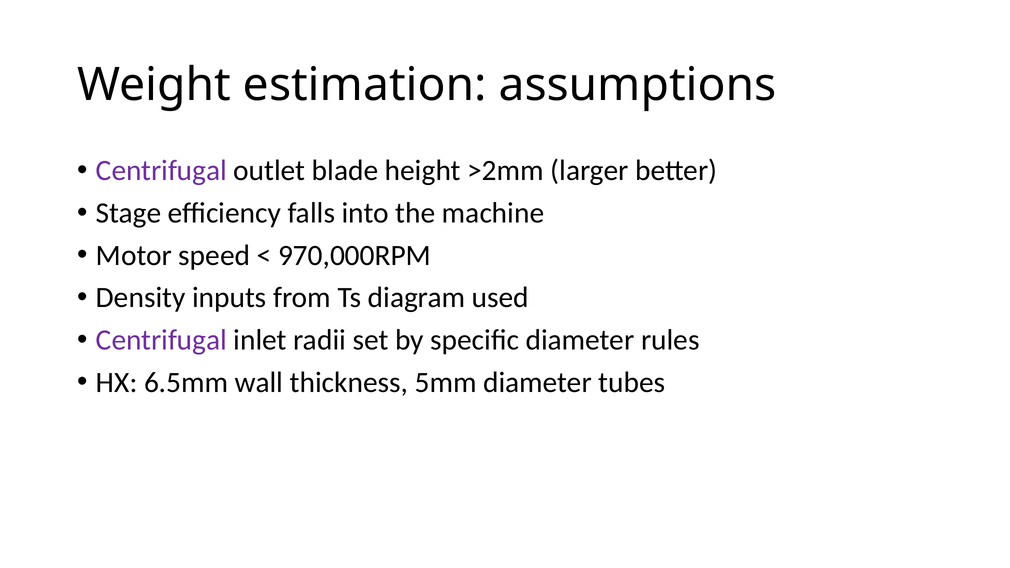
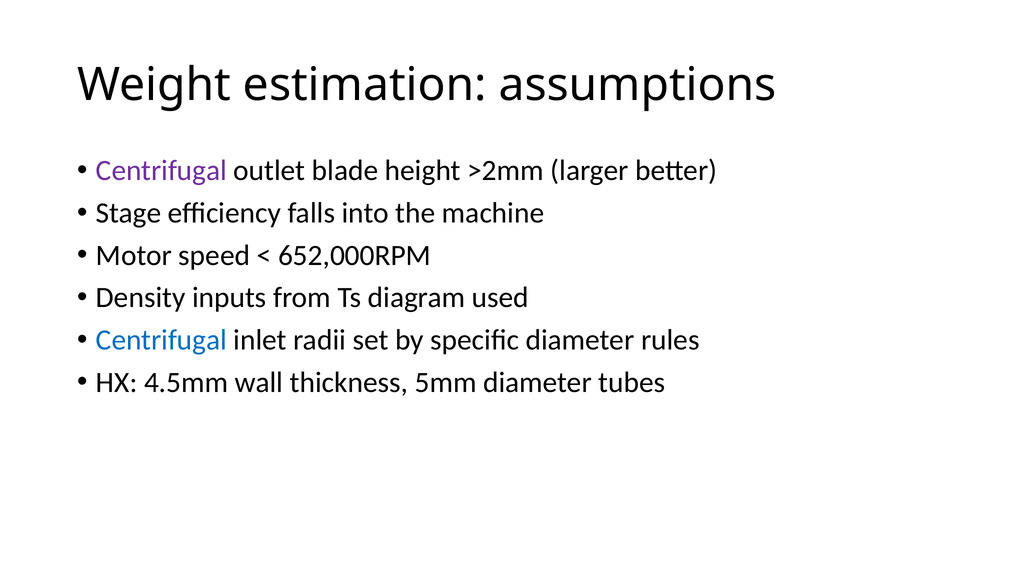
970,000RPM: 970,000RPM -> 652,000RPM (355, 255)
Centrifugal colour: purple -> blue (161, 340)
6.5mm: 6.5mm -> 4.5mm (186, 383)
